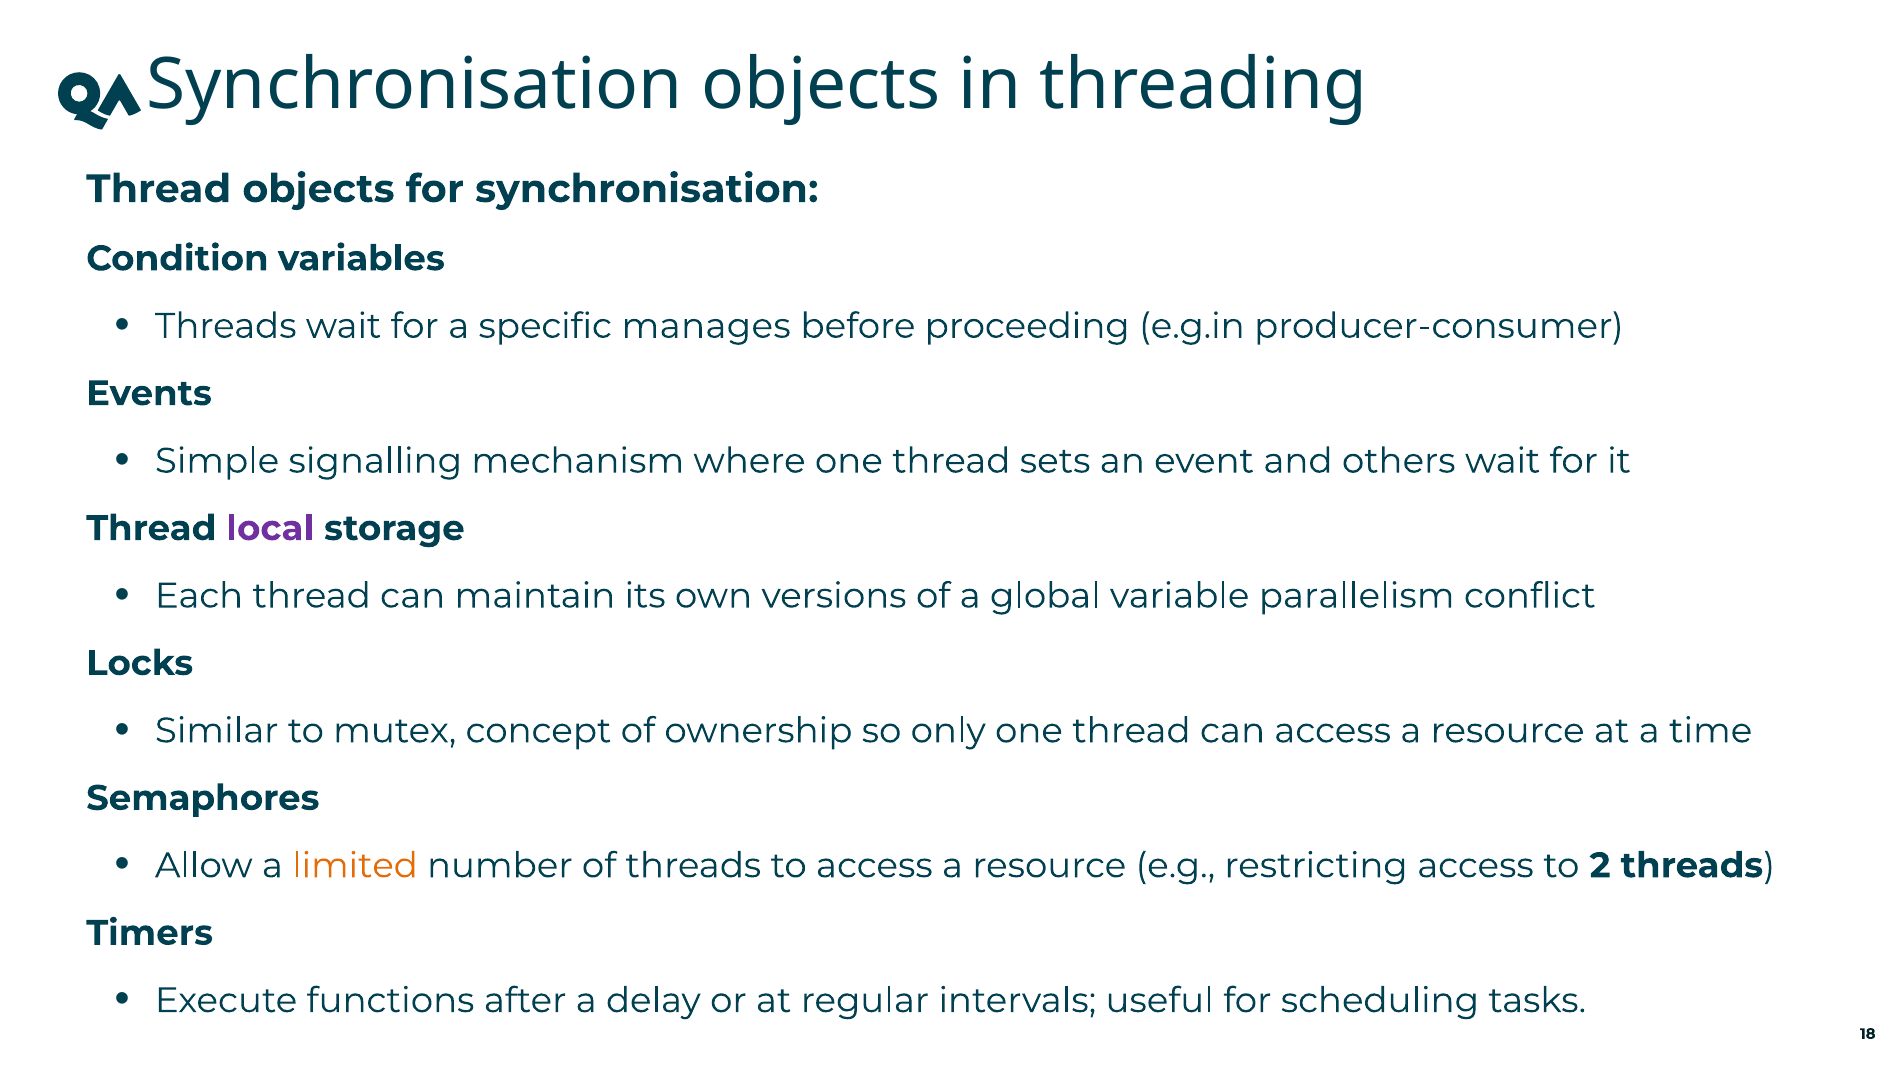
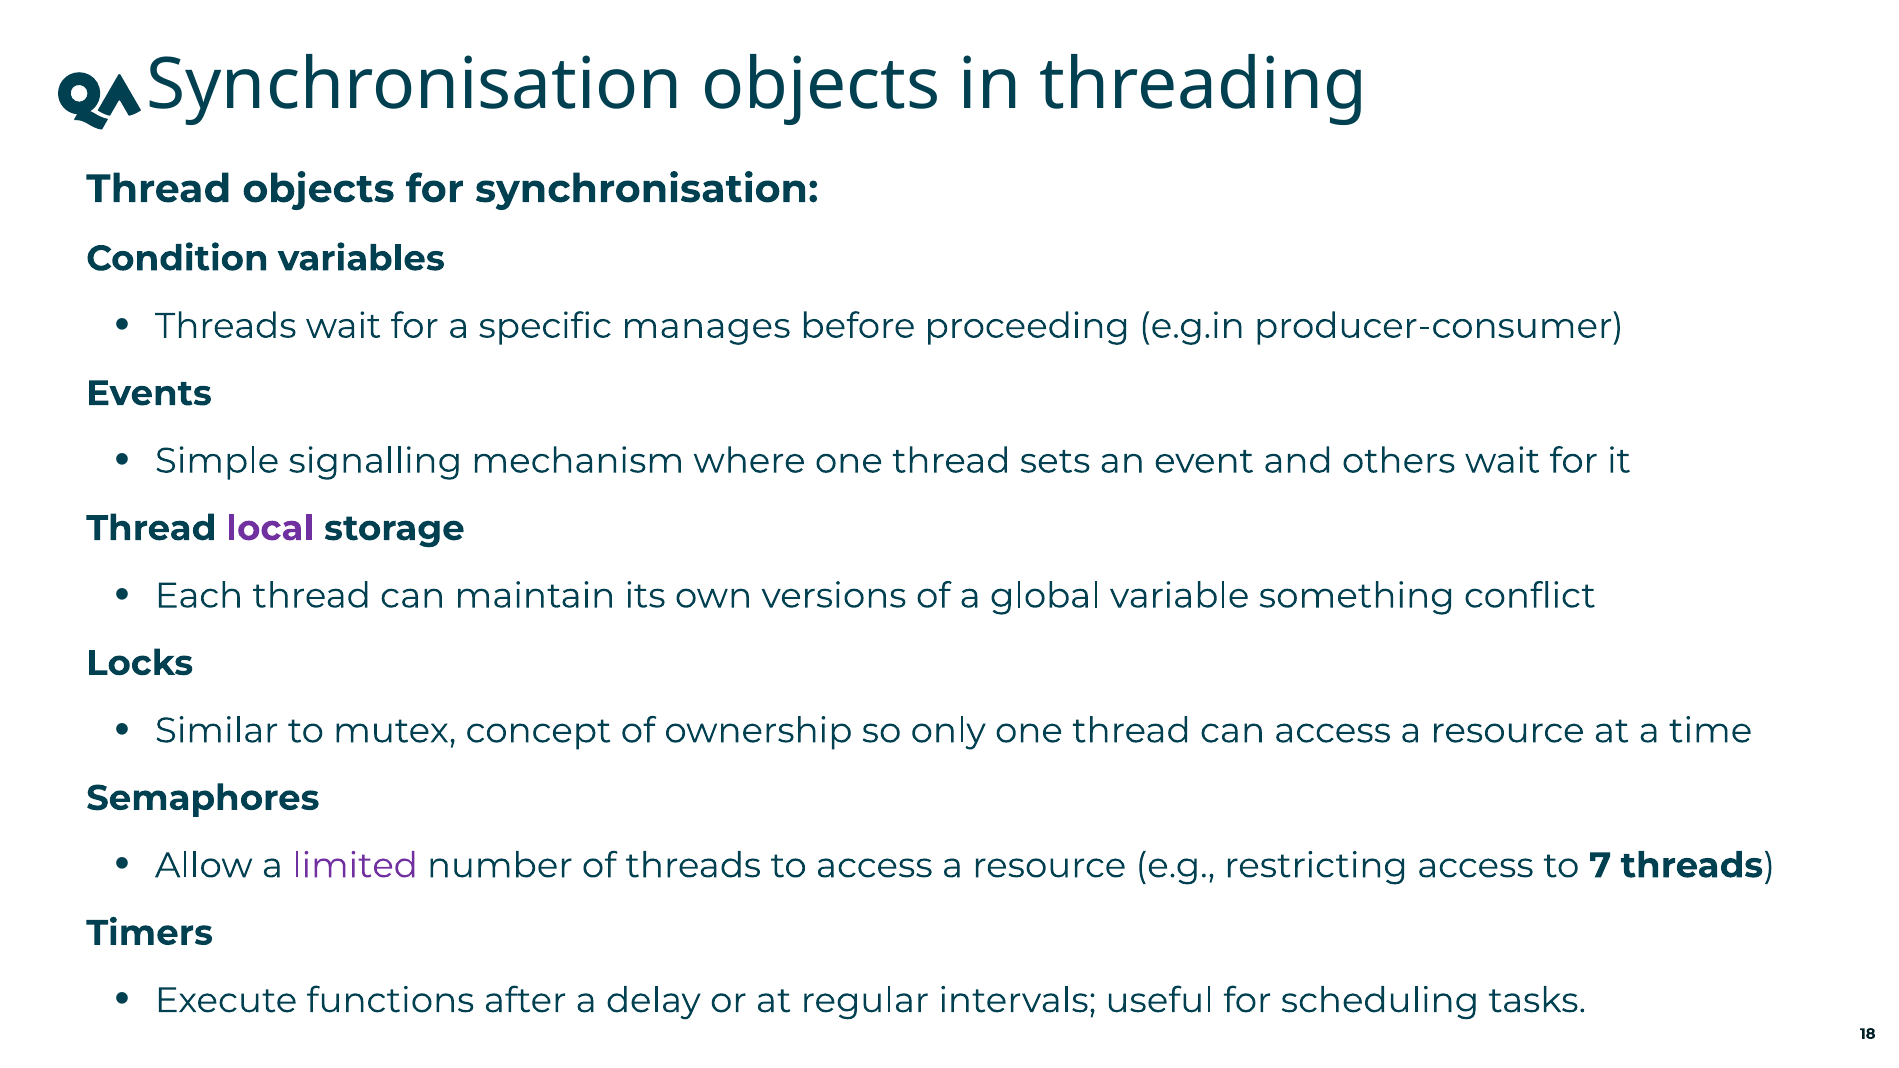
parallelism: parallelism -> something (1357, 596)
limited colour: orange -> purple (355, 866)
2: 2 -> 7 (1600, 866)
